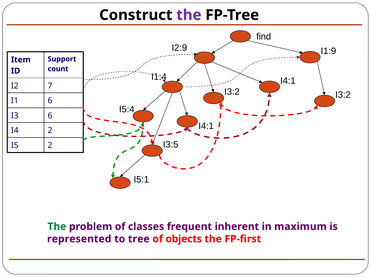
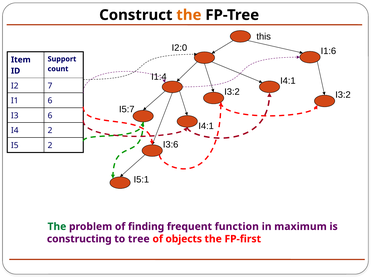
the colour: purple -> orange (189, 15)
find: find -> this (264, 36)
I2:9: I2:9 -> I2:0 (179, 48)
I1:9: I1:9 -> I1:6 (328, 51)
I5:4: I5:4 -> I5:7 (127, 110)
I3:5: I3:5 -> I3:6 (171, 145)
classes: classes -> finding (146, 227)
inherent: inherent -> function (237, 227)
represented: represented -> constructing (79, 239)
